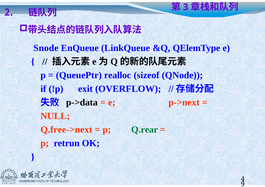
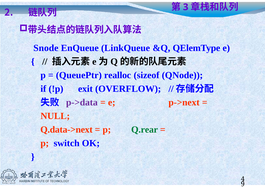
p->data colour: black -> purple (82, 103)
Q.free->next: Q.free->next -> Q.data->next (66, 130)
retrun: retrun -> switch (67, 143)
